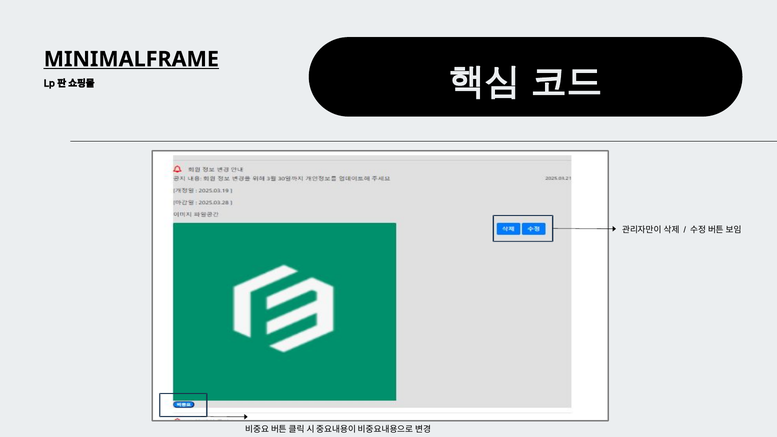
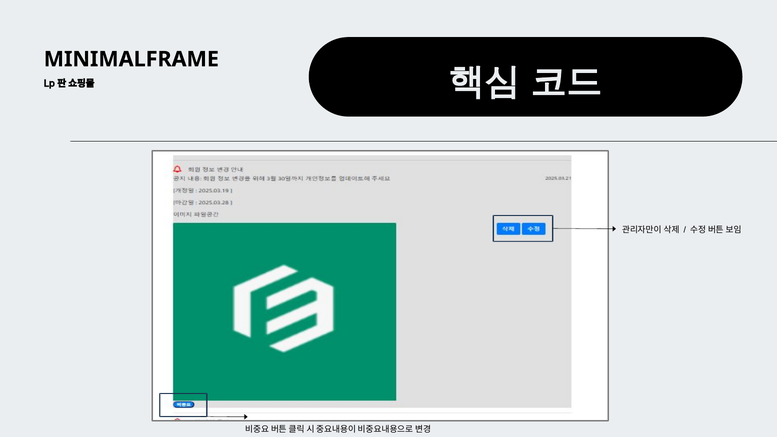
MINIMALFRAME underline: present -> none (131, 59)
